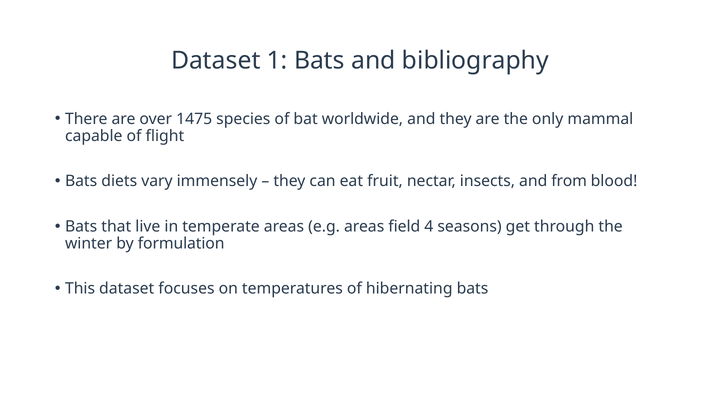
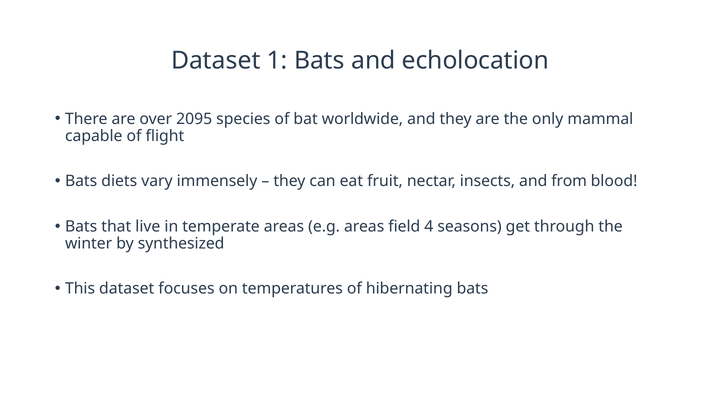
bibliography: bibliography -> echolocation (475, 61)
1475: 1475 -> 2095 (194, 119)
formulation: formulation -> synthesized (181, 243)
